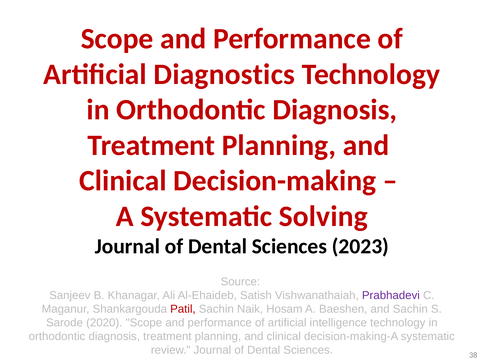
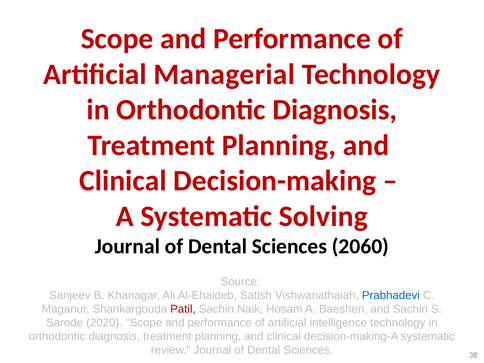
Diagnostics: Diagnostics -> Managerial (224, 74)
2023: 2023 -> 2060 (360, 246)
Prabhadevi colour: purple -> blue (391, 295)
